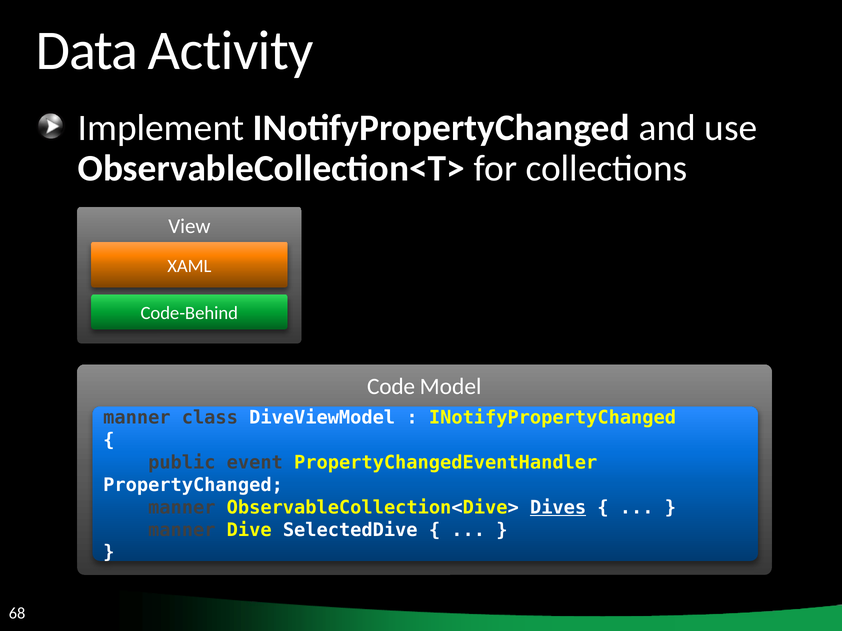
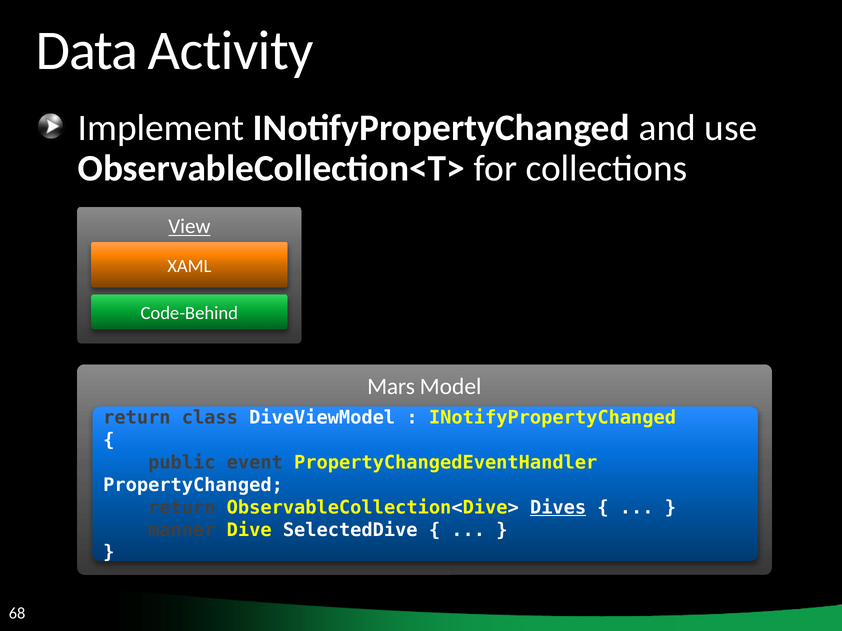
View underline: none -> present (189, 227)
Code: Code -> Mars (391, 387)
manner: manner -> return (137, 418)
manner: manner -> return (182, 508)
